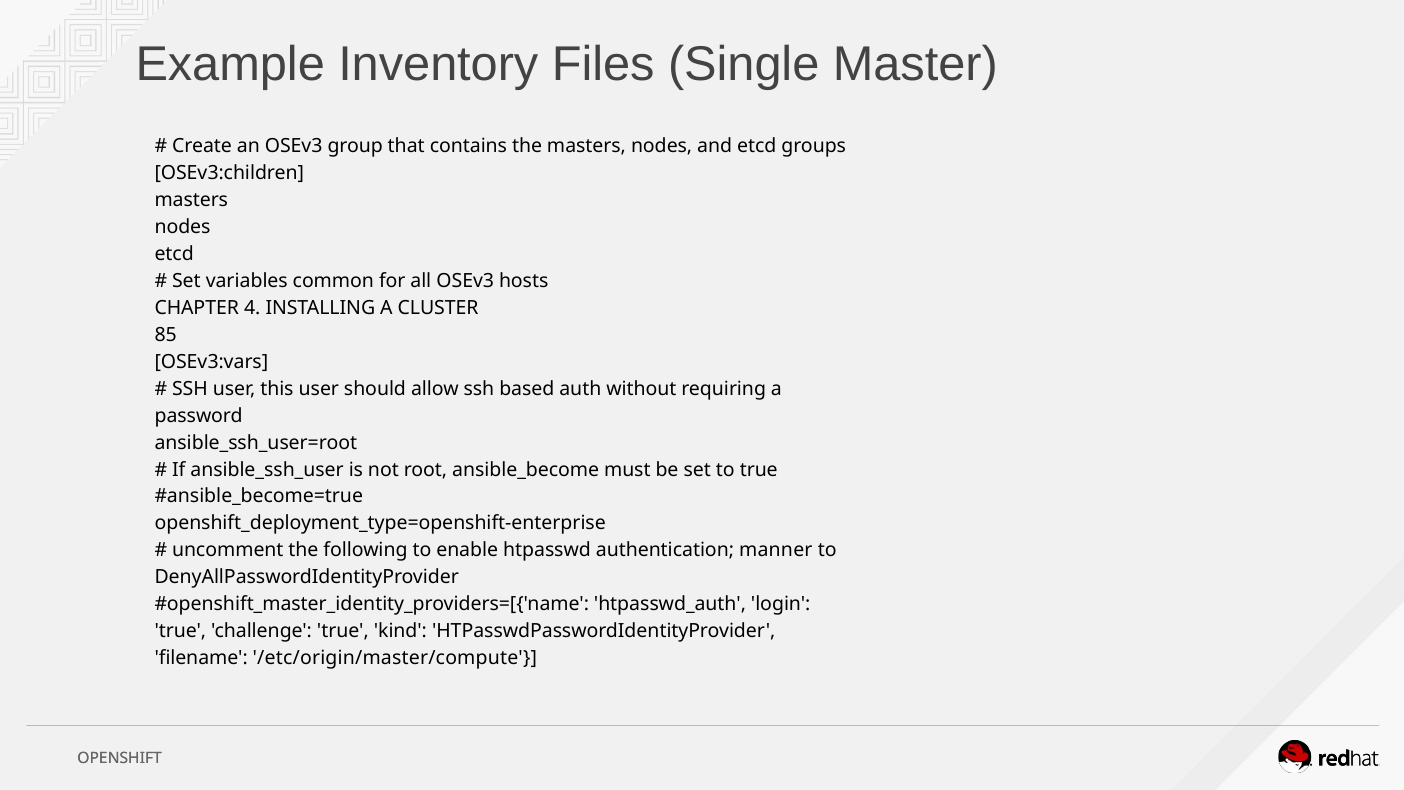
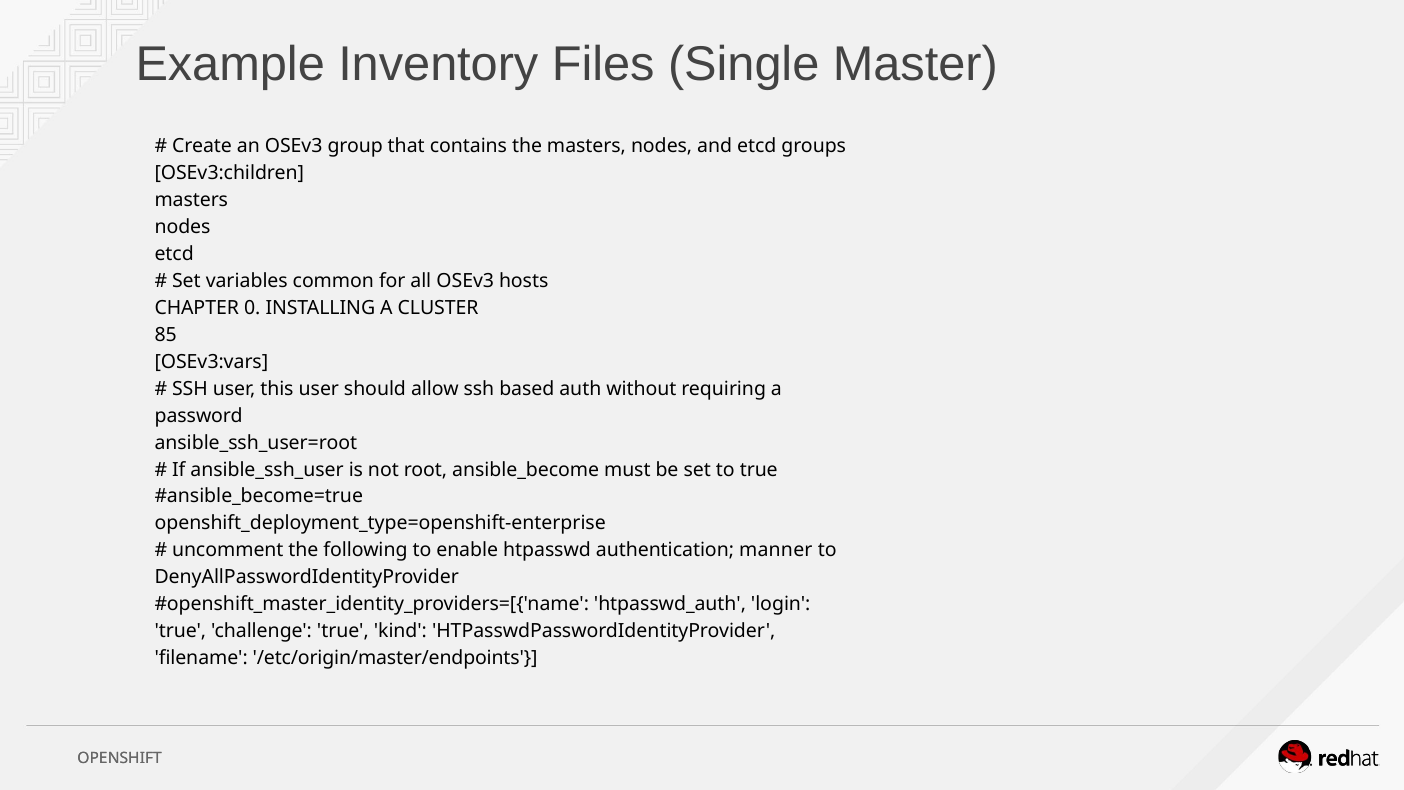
4: 4 -> 0 (252, 308)
/etc/origin/master/compute: /etc/origin/master/compute -> /etc/origin/master/endpoints (395, 658)
